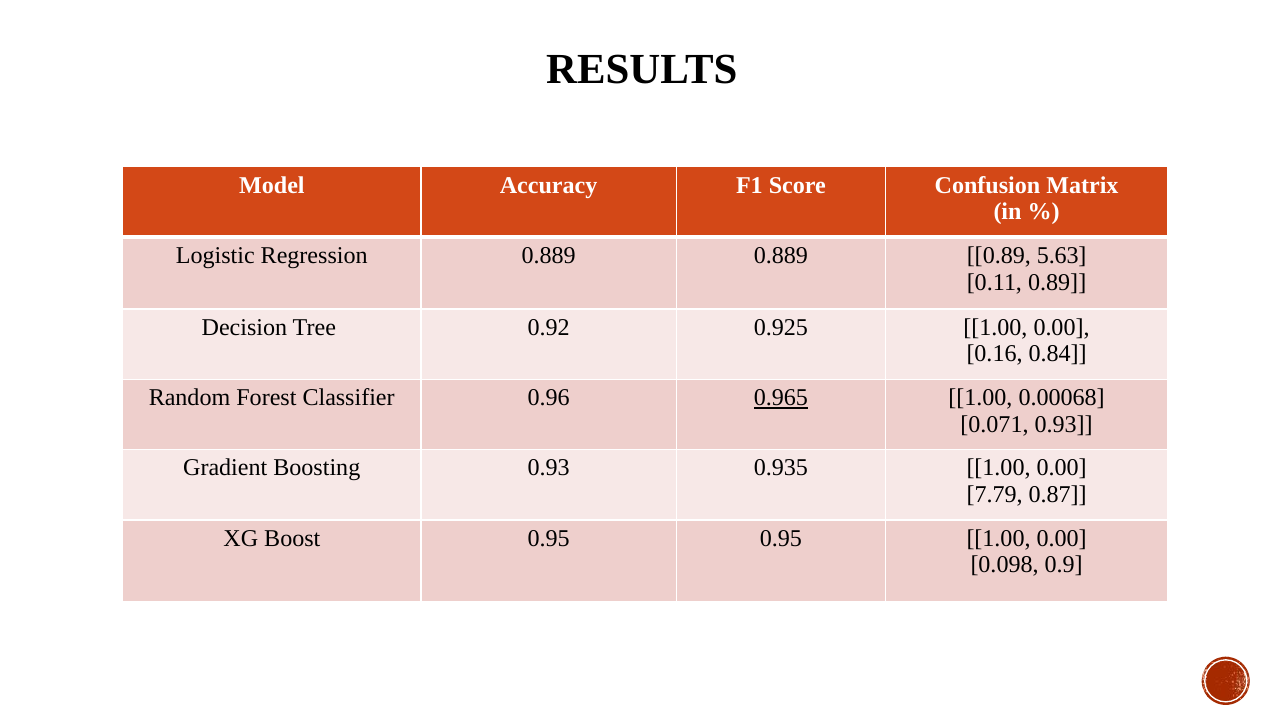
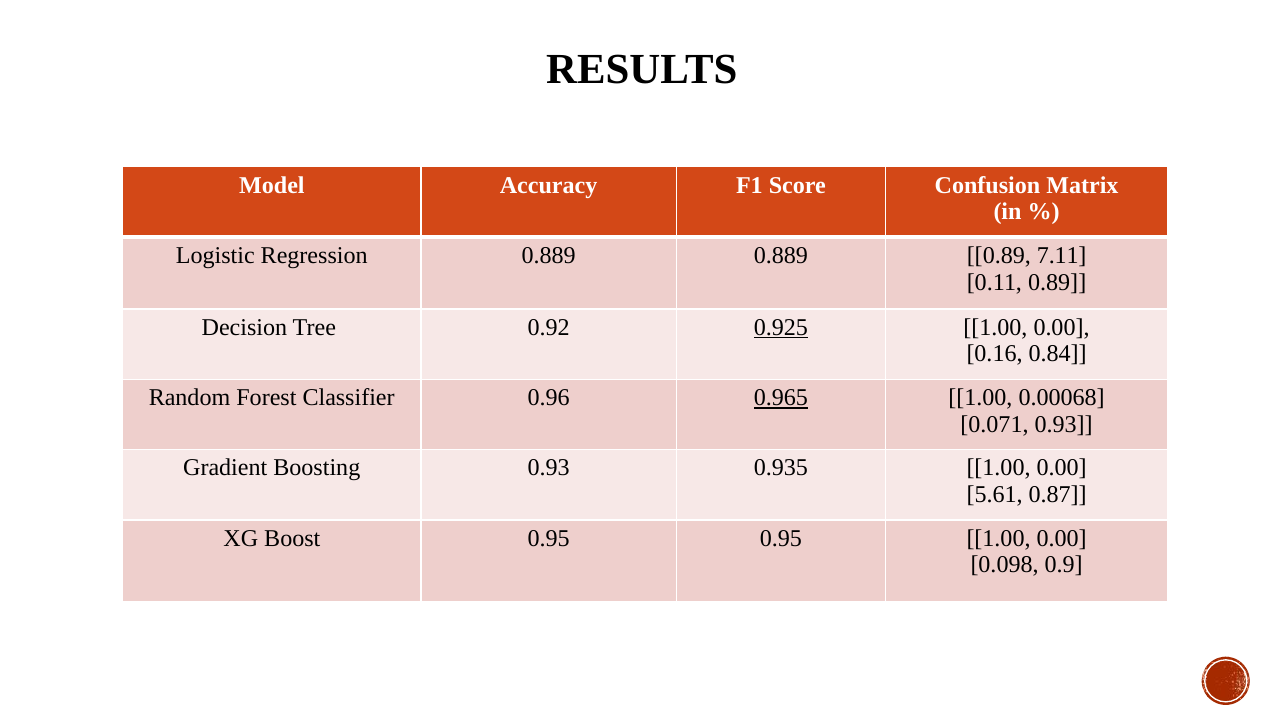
5.63: 5.63 -> 7.11 (1062, 255)
0.925 underline: none -> present (781, 327)
7.79: 7.79 -> 5.61 (995, 495)
